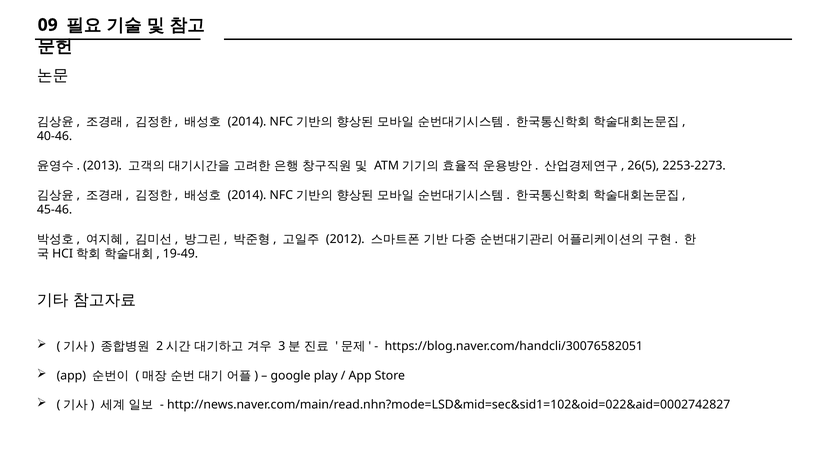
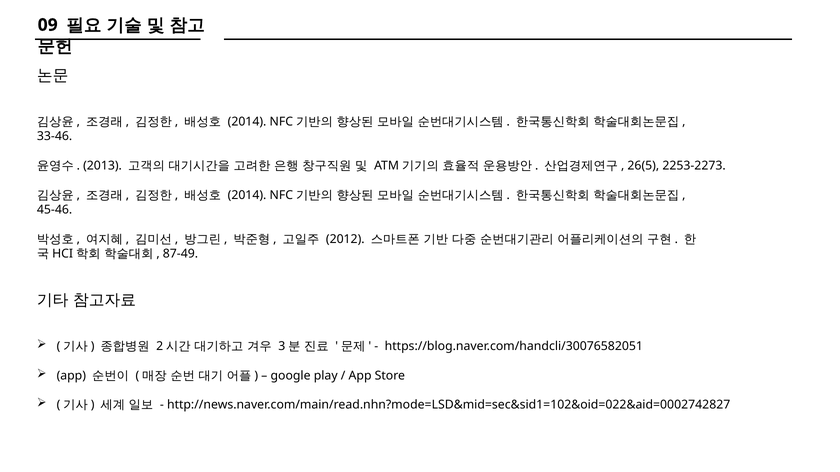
40-46: 40-46 -> 33-46 (55, 136)
19-49: 19-49 -> 87-49 (180, 254)
